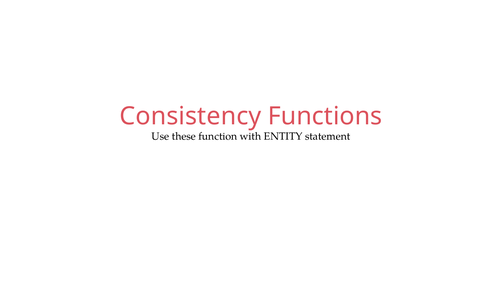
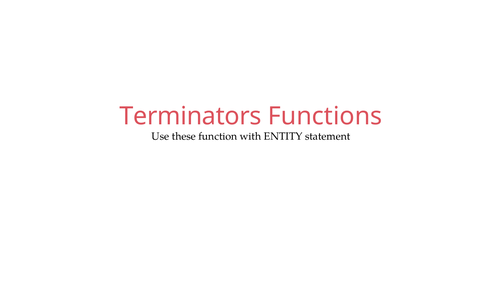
Consistency: Consistency -> Terminators (191, 116)
